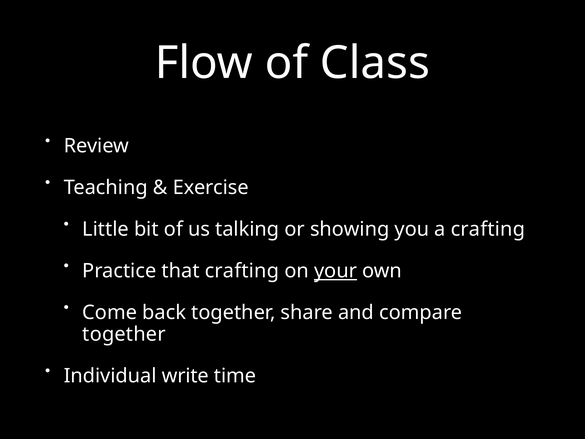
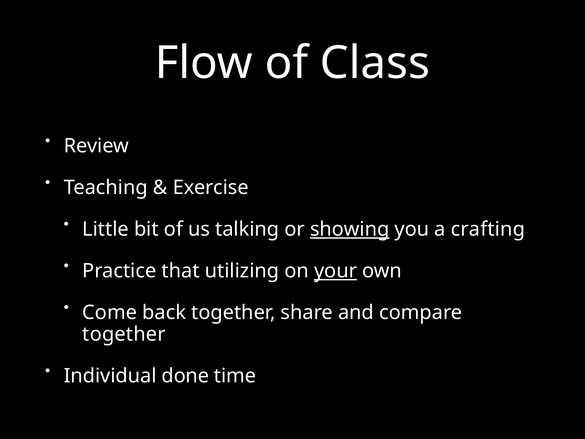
showing underline: none -> present (350, 229)
that crafting: crafting -> utilizing (242, 271)
write: write -> done (185, 376)
